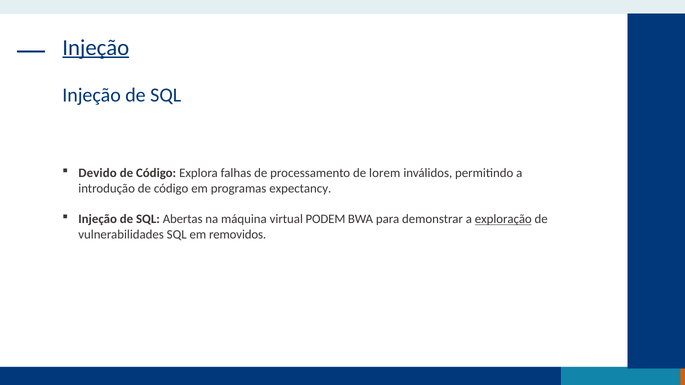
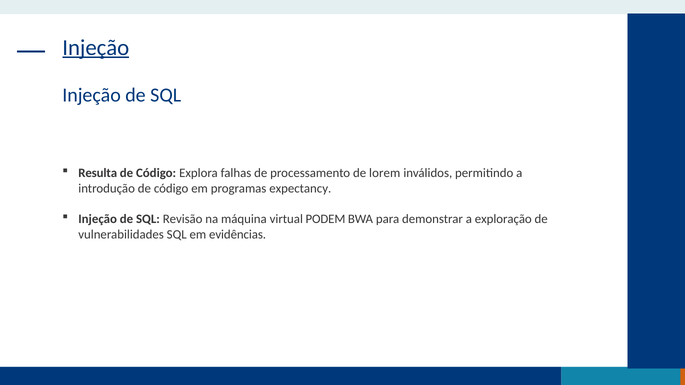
Devido: Devido -> Resulta (98, 173)
Abertas: Abertas -> Revisão (183, 219)
exploração underline: present -> none (503, 219)
removidos: removidos -> evidências (238, 235)
